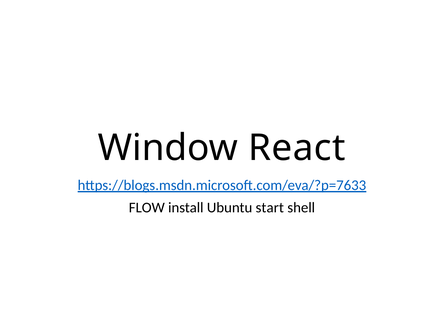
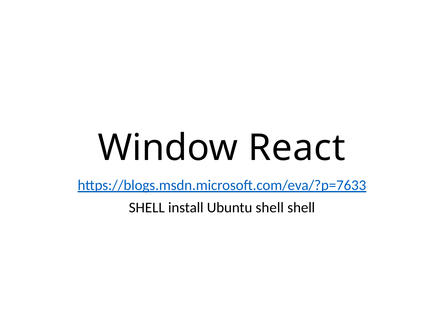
FLOW: FLOW -> SHELL (147, 207)
Ubuntu start: start -> shell (270, 207)
